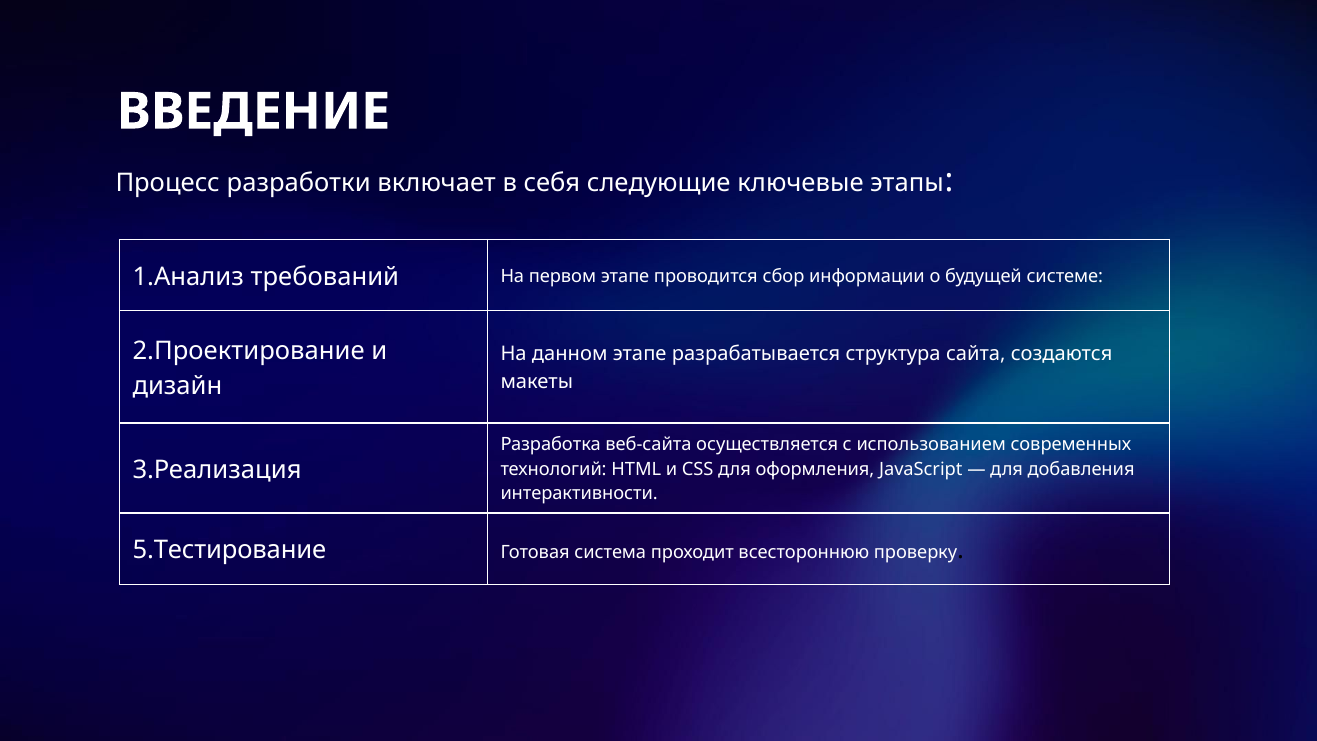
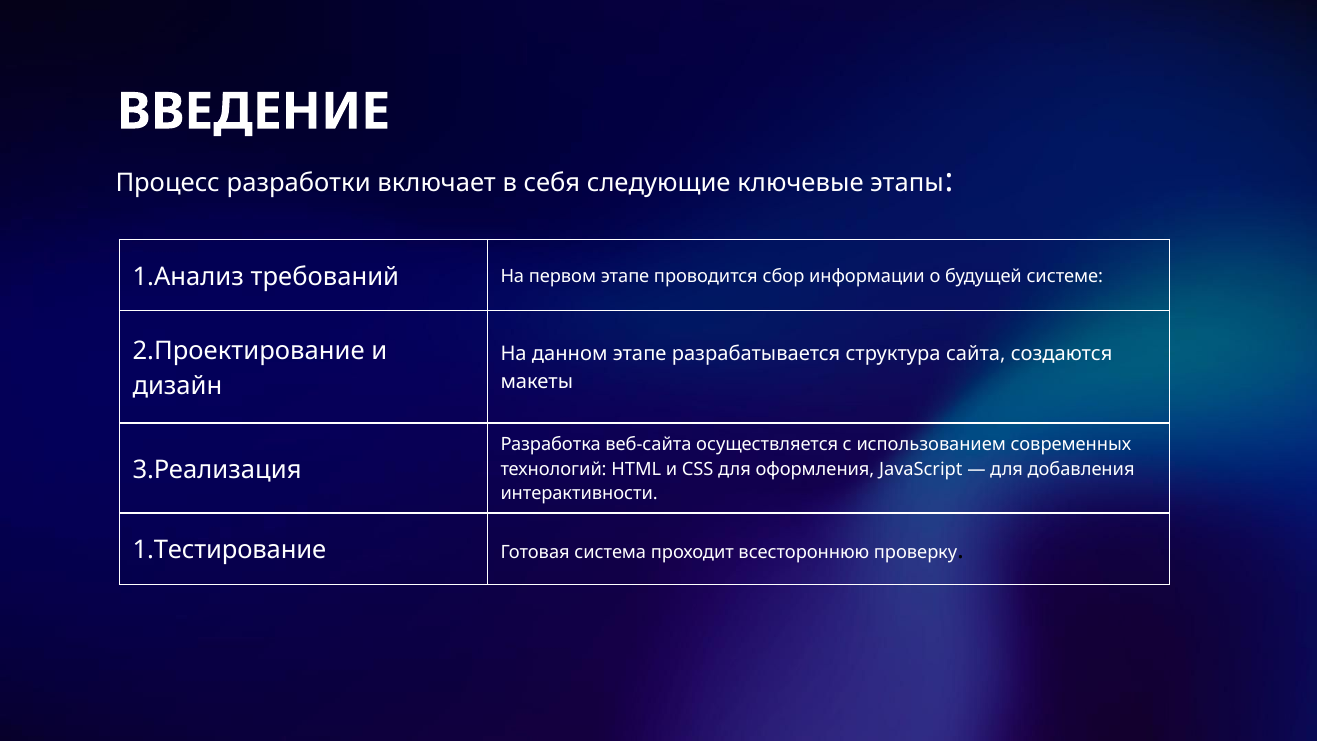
5.Тестирование: 5.Тестирование -> 1.Тестирование (229, 550)
